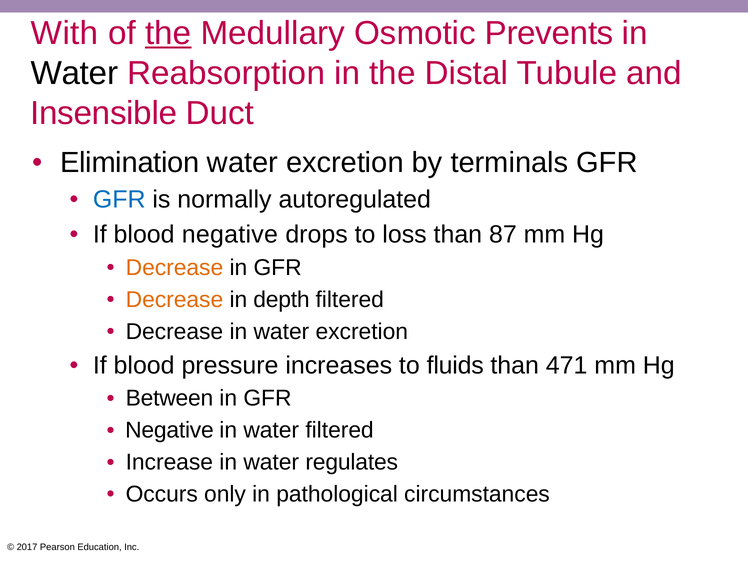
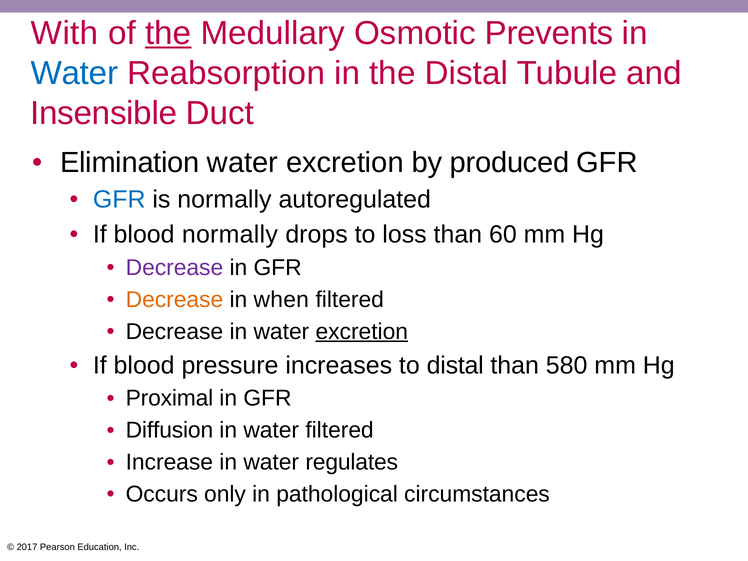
Water colour: black -> blue (74, 73)
terminals: terminals -> produced (510, 162)
blood negative: negative -> normally (230, 234)
87: 87 -> 60 (503, 234)
Decrease colour: orange -> purple (174, 268)
depth: depth -> when (281, 300)
excretion underline: none -> present (362, 332)
to fluids: fluids -> distal (455, 365)
471: 471 -> 580 (567, 365)
Between: Between -> Proximal (169, 398)
Negative: Negative -> Diffusion (169, 430)
